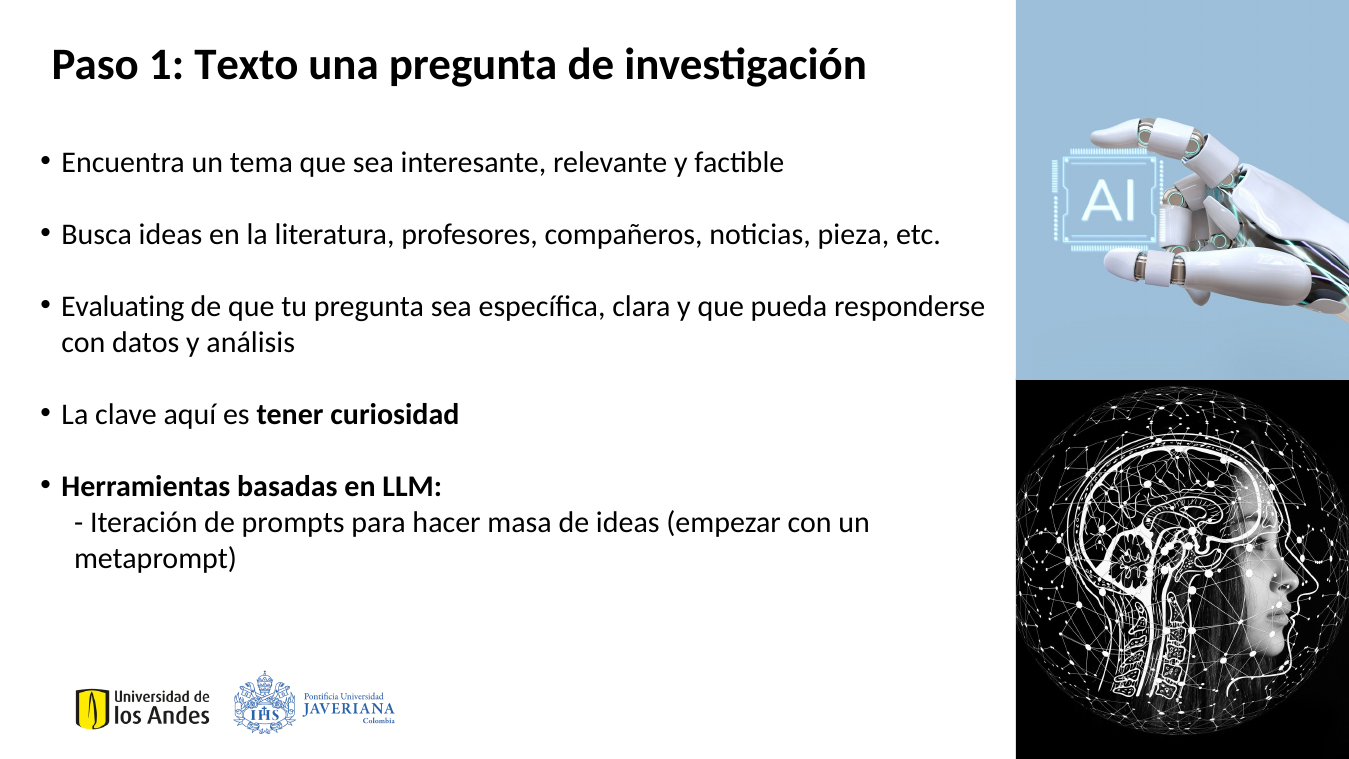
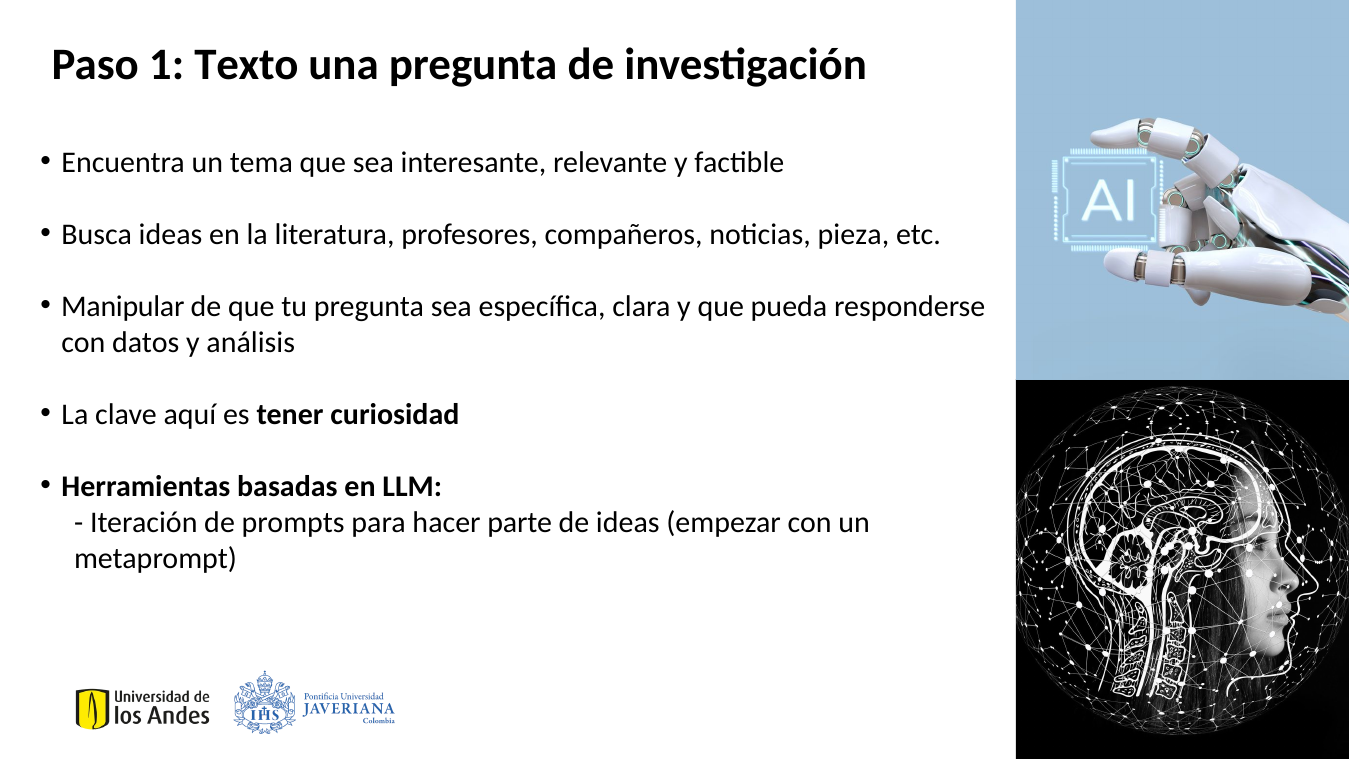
Evaluating: Evaluating -> Manipular (123, 306)
masa: masa -> parte (520, 522)
